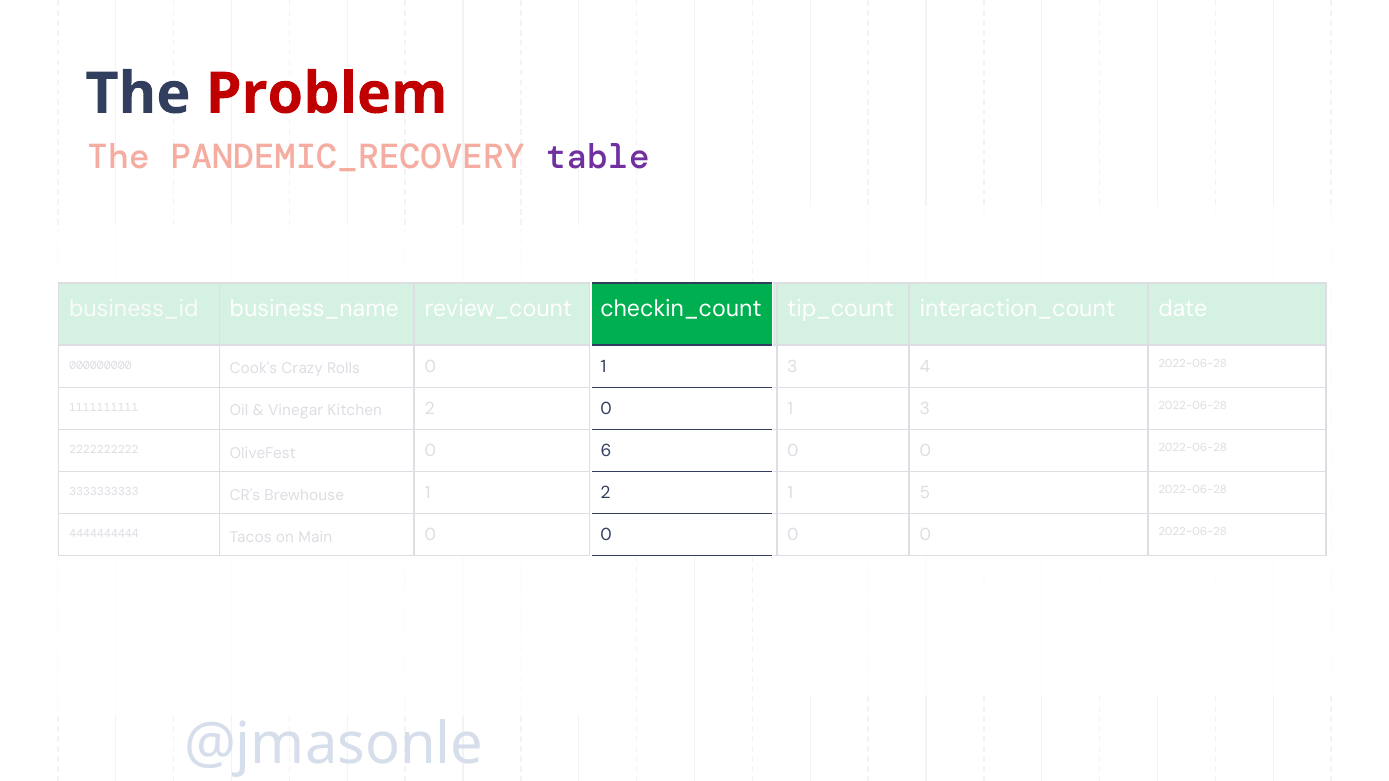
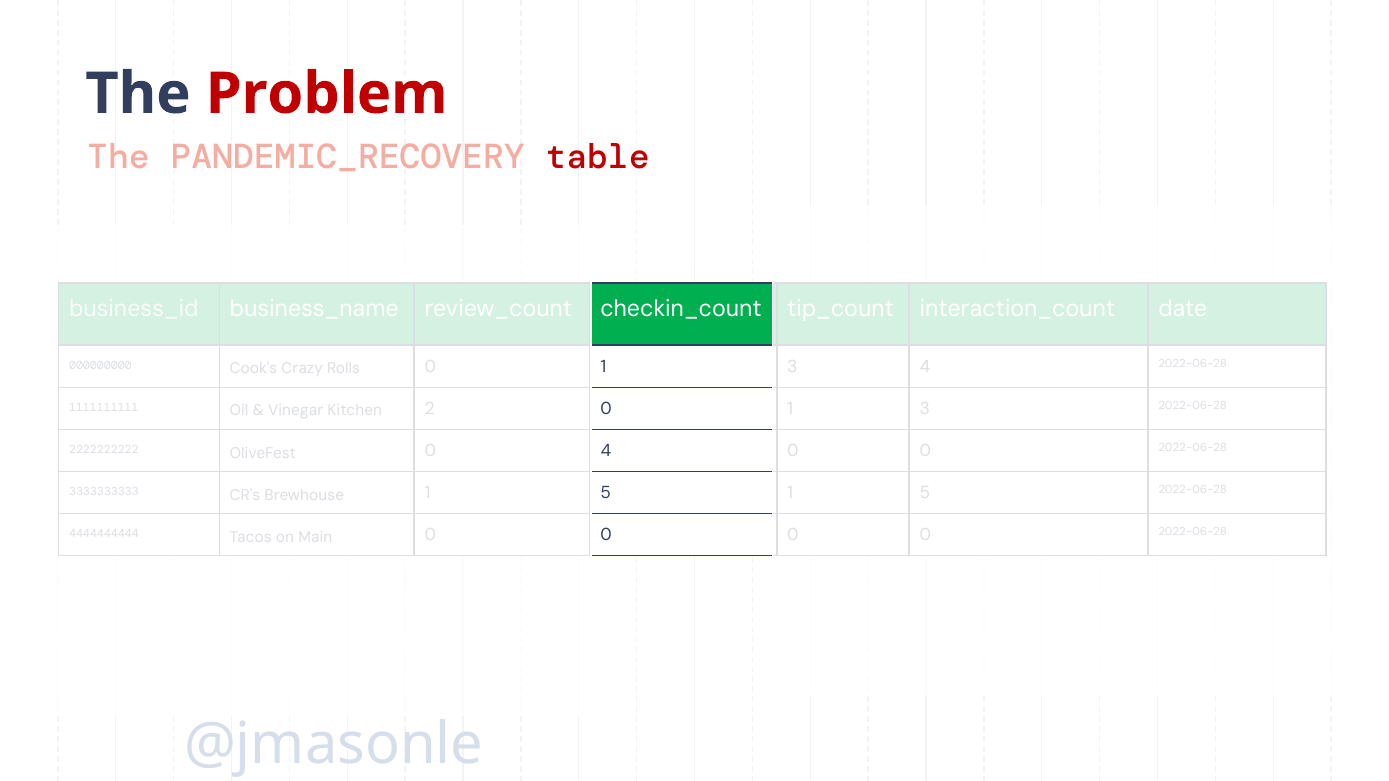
table colour: purple -> red (598, 157)
6: 6 -> 4 (606, 451)
2: 2 -> 5 (606, 493)
